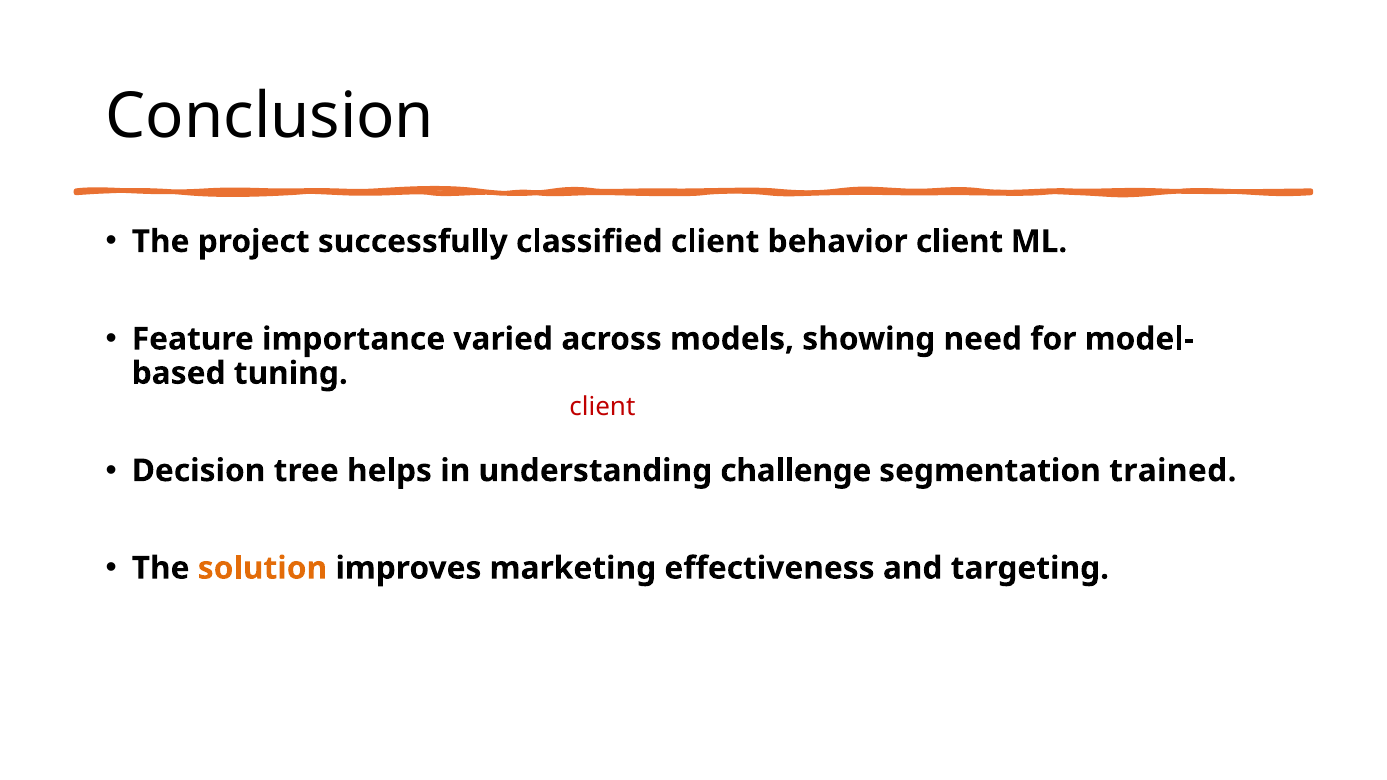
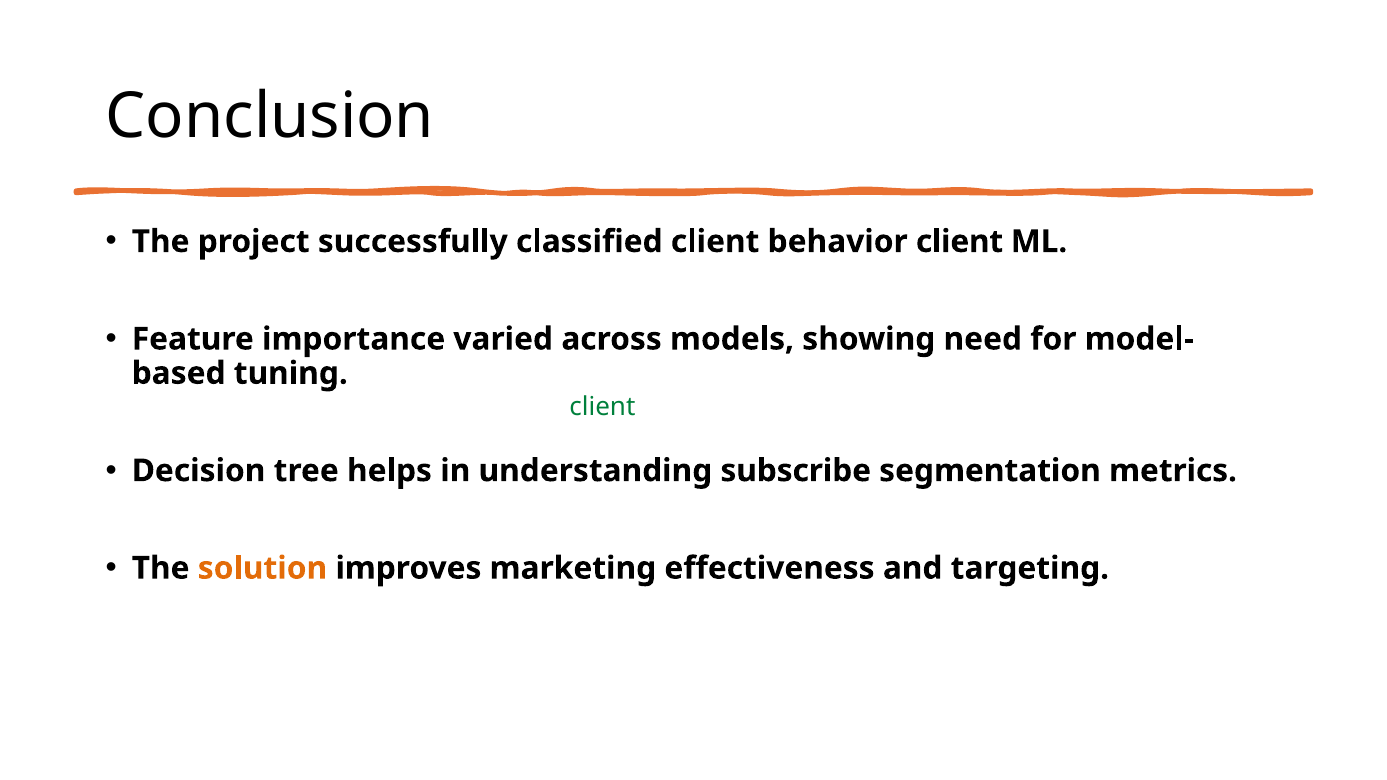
client colour: red -> green (602, 407)
challenge: challenge -> subscribe (796, 471)
trained: trained -> metrics (1173, 471)
